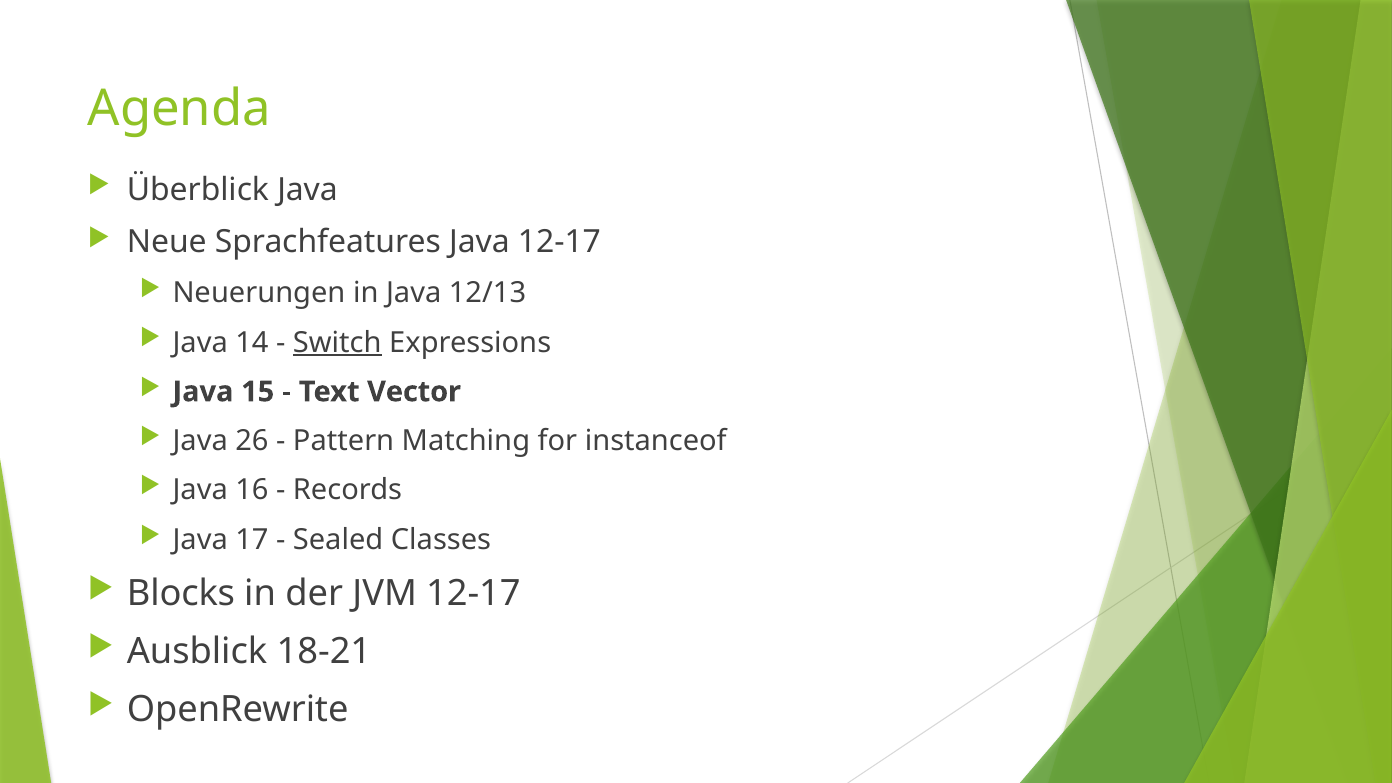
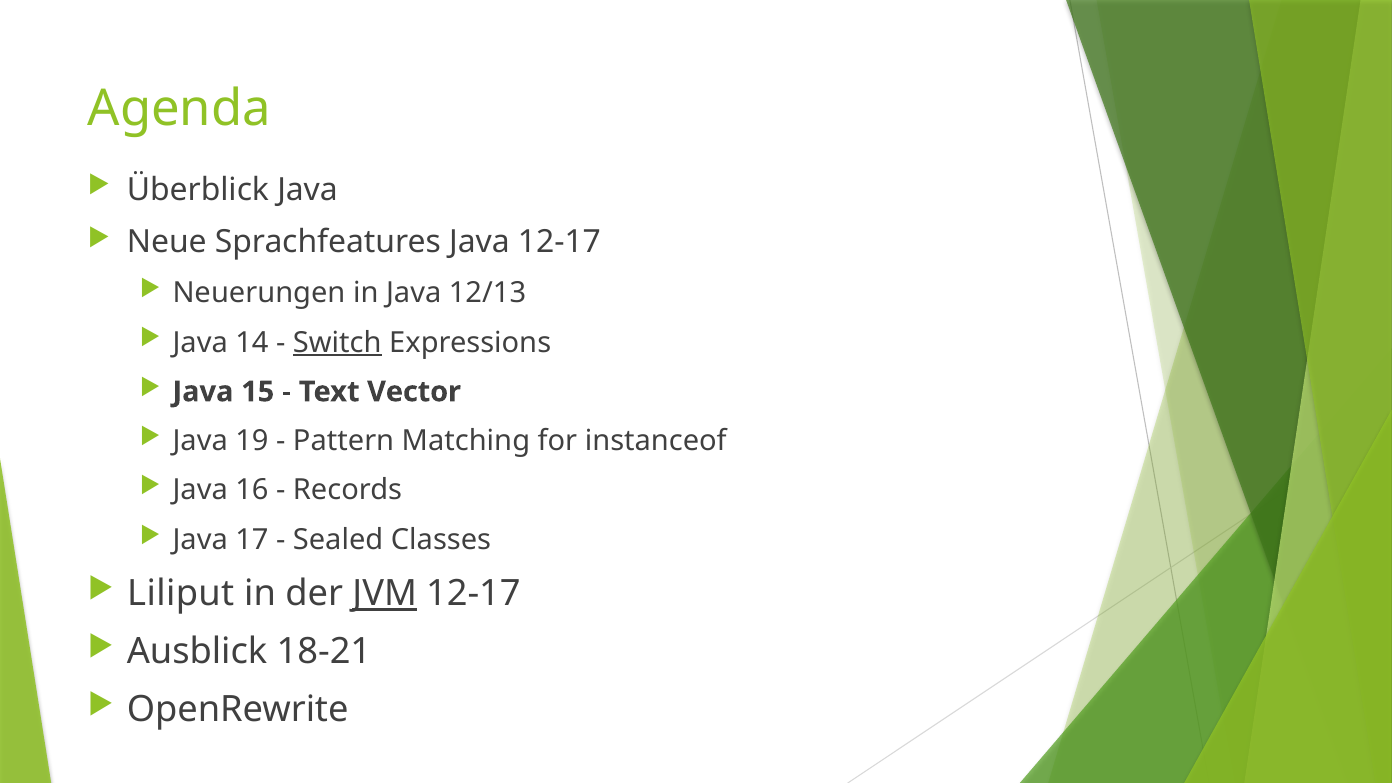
26: 26 -> 19 (252, 441)
Blocks: Blocks -> Liliput (181, 594)
JVM underline: none -> present (385, 594)
